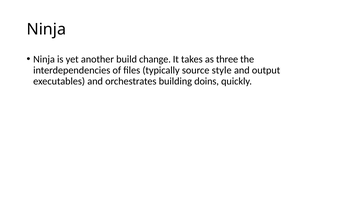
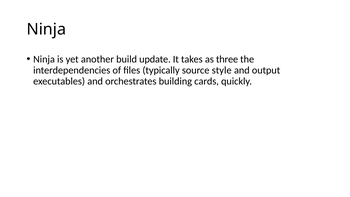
change: change -> update (155, 59)
doins: doins -> cards (207, 81)
